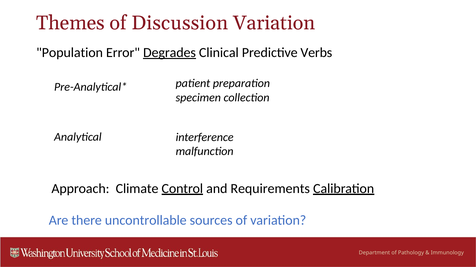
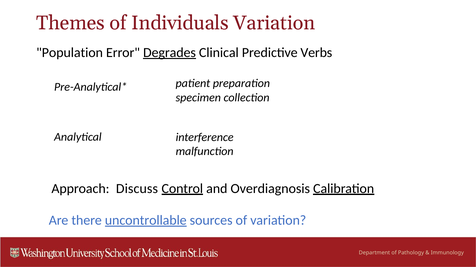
Discussion: Discussion -> Individuals (180, 23)
Climate: Climate -> Discuss (137, 189)
Requirements: Requirements -> Overdiagnosis (270, 189)
uncontrollable underline: none -> present (146, 221)
